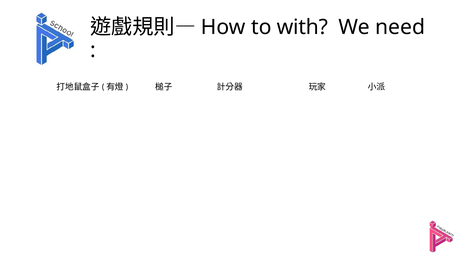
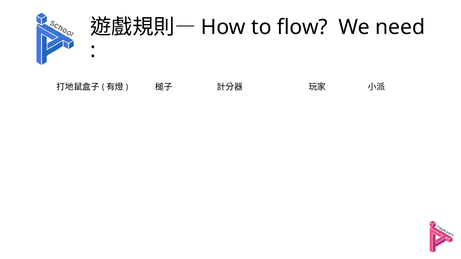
with: with -> flow (302, 27)
